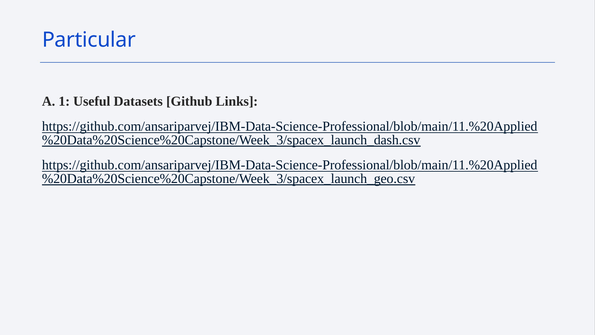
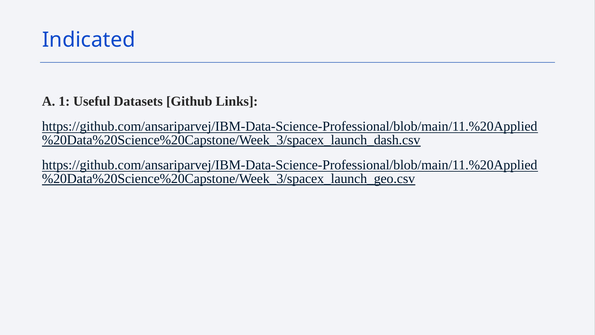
Particular: Particular -> Indicated (89, 40)
